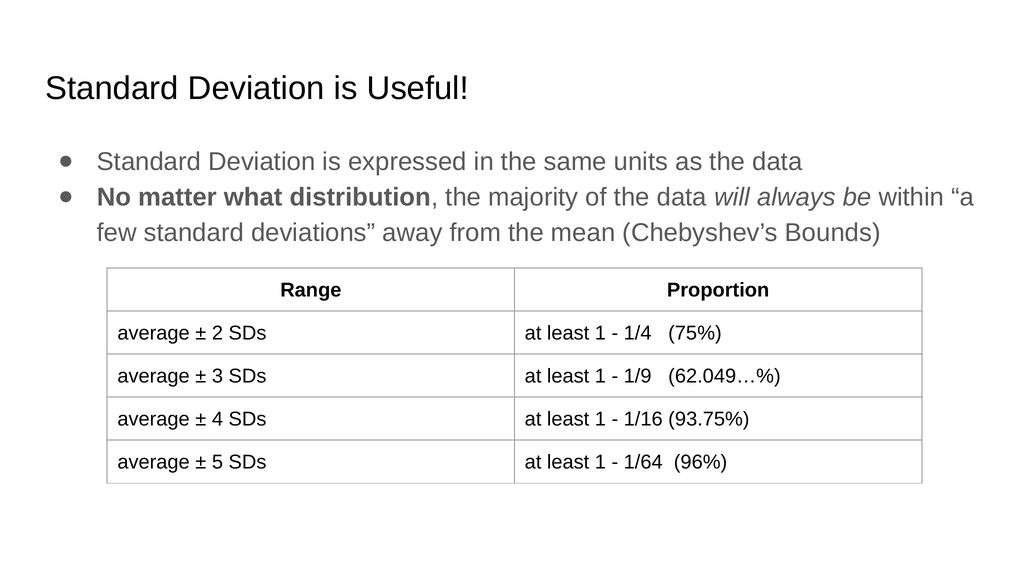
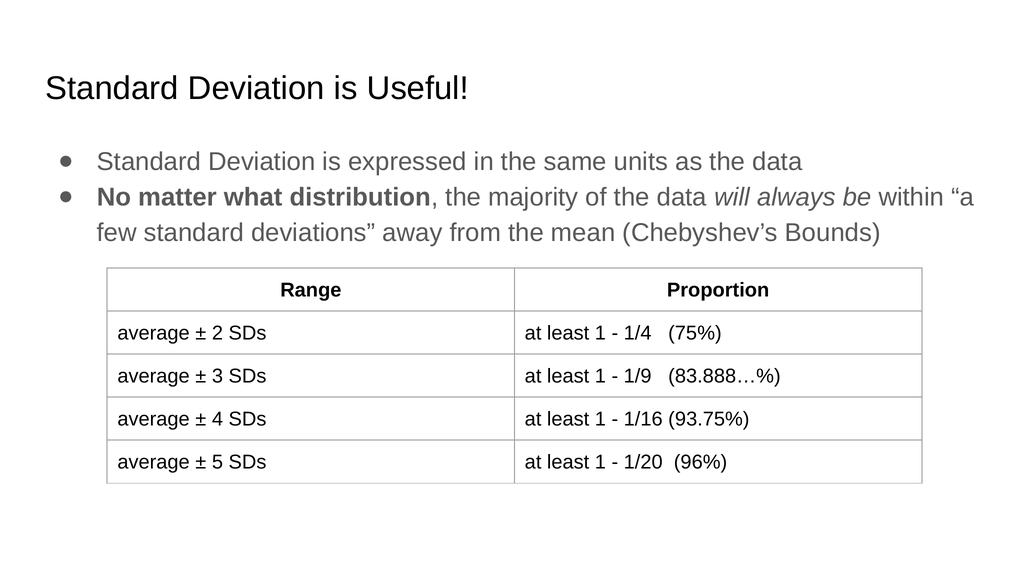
62.049…%: 62.049…% -> 83.888…% (724, 376)
1/64: 1/64 -> 1/20 (643, 462)
